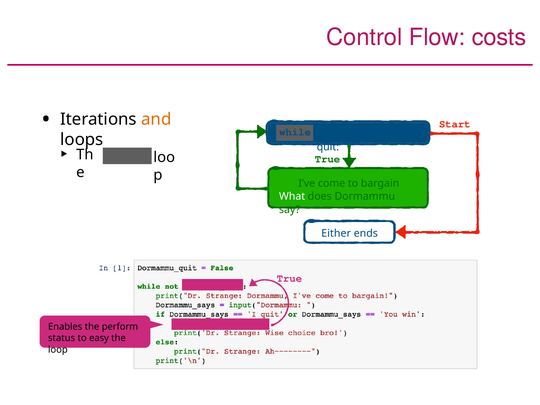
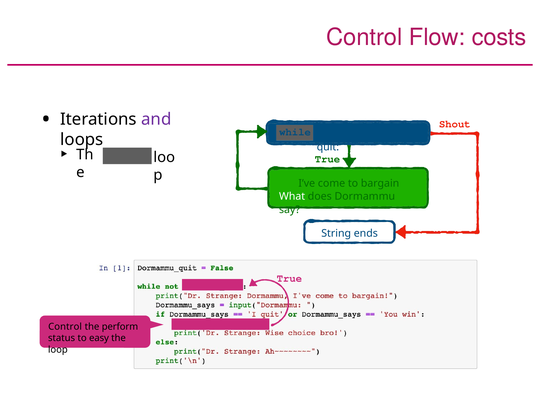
and colour: orange -> purple (156, 119)
Start: Start -> Shout (455, 124)
Either: Either -> String (336, 233)
Enables: Enables -> Control (65, 327)
